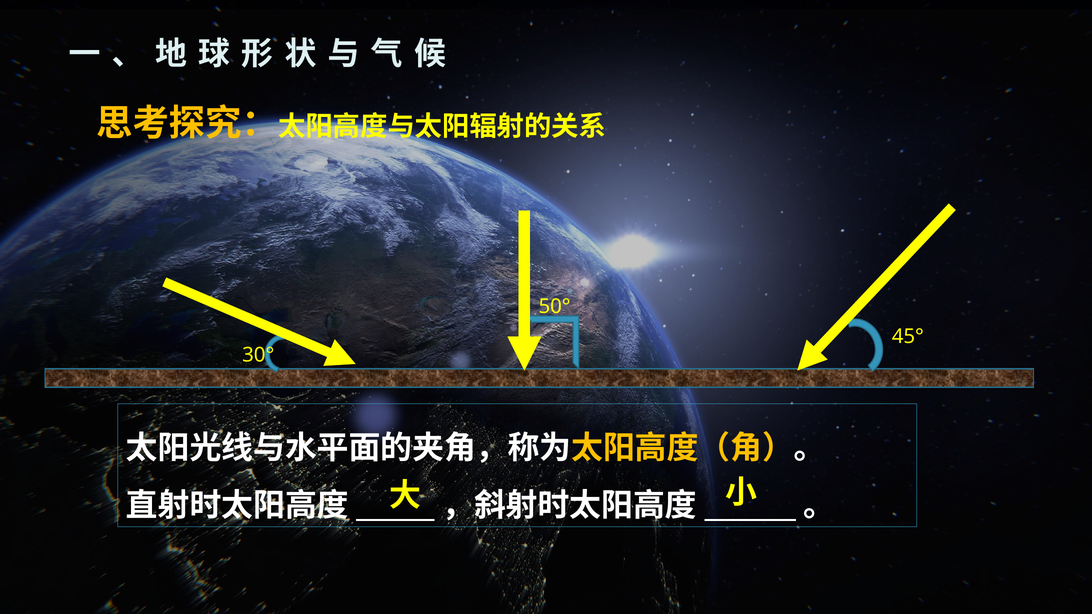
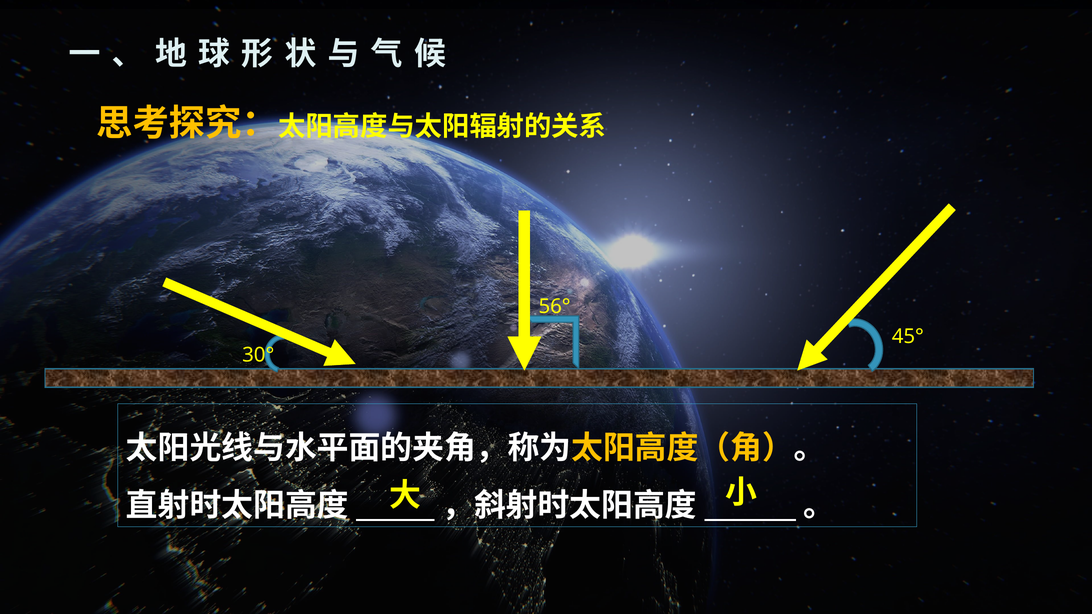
50°: 50° -> 56° (555, 307)
